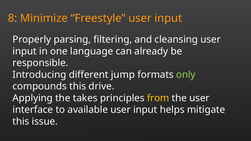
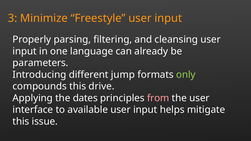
8: 8 -> 3 (13, 18)
responsible: responsible -> parameters (40, 63)
takes: takes -> dates (85, 98)
from colour: yellow -> pink (158, 98)
